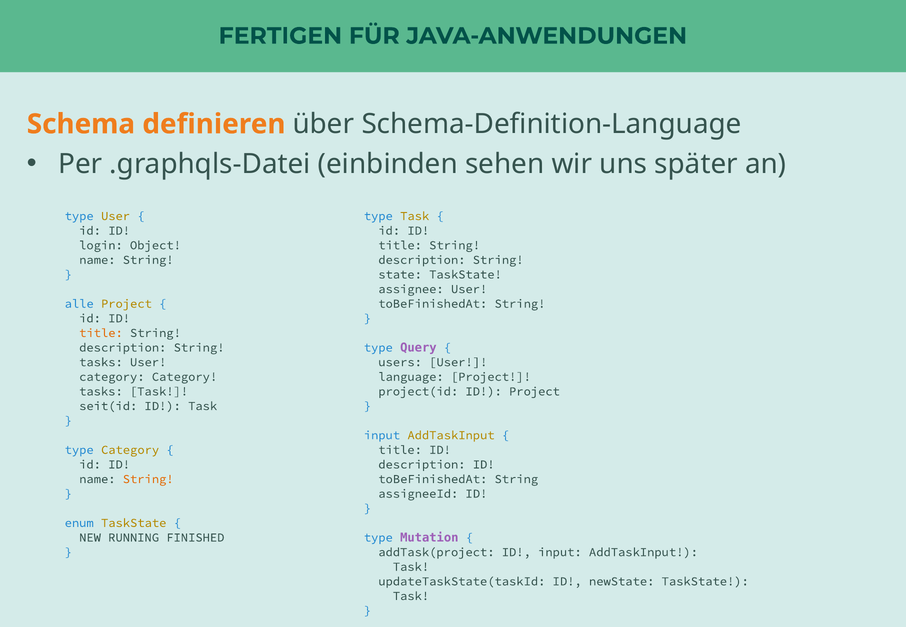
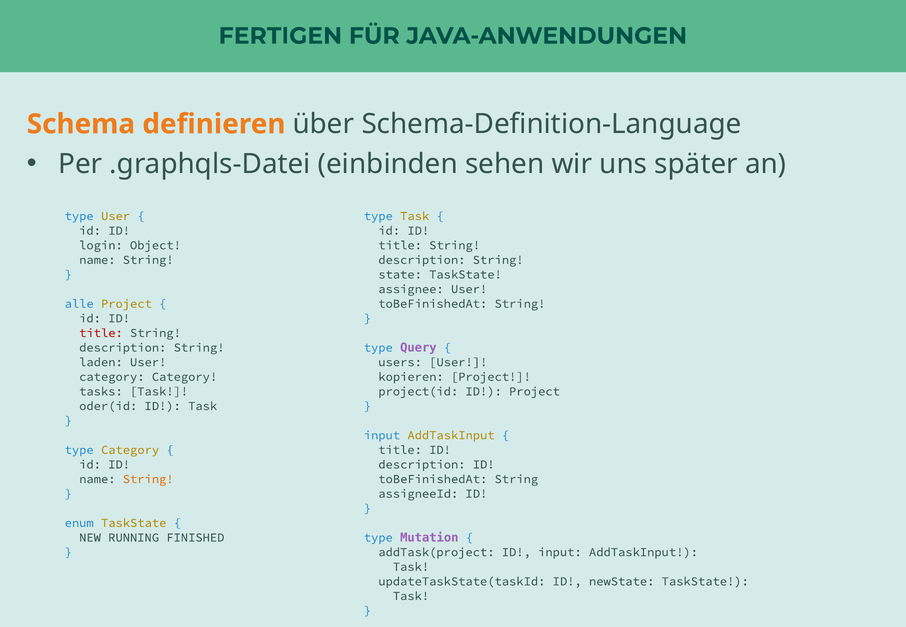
title colour: orange -> red (101, 333)
tasks: tasks -> laden (101, 362)
language: language -> kopieren (411, 377)
seit(id: seit(id -> oder(id (108, 406)
